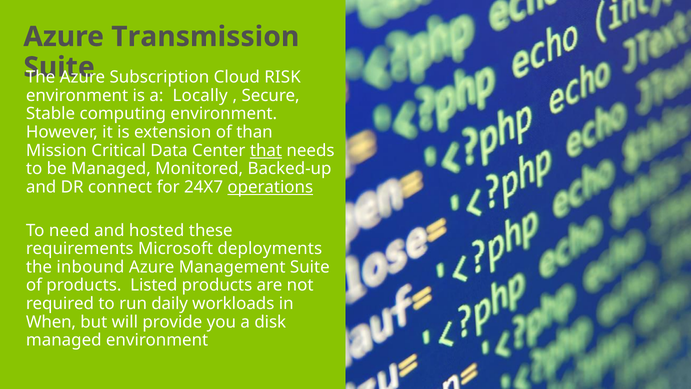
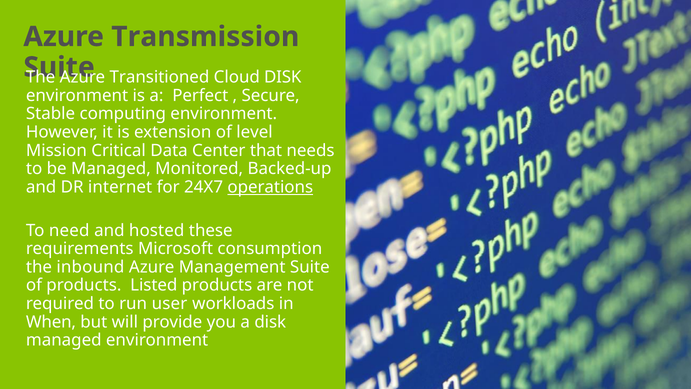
Subscription: Subscription -> Transitioned (159, 77)
Cloud RISK: RISK -> DISK (283, 77)
Locally: Locally -> Perfect (200, 95)
than: than -> level (254, 132)
that underline: present -> none (266, 150)
connect: connect -> internet (120, 187)
deployments: deployments -> consumption (270, 248)
daily: daily -> user (170, 303)
